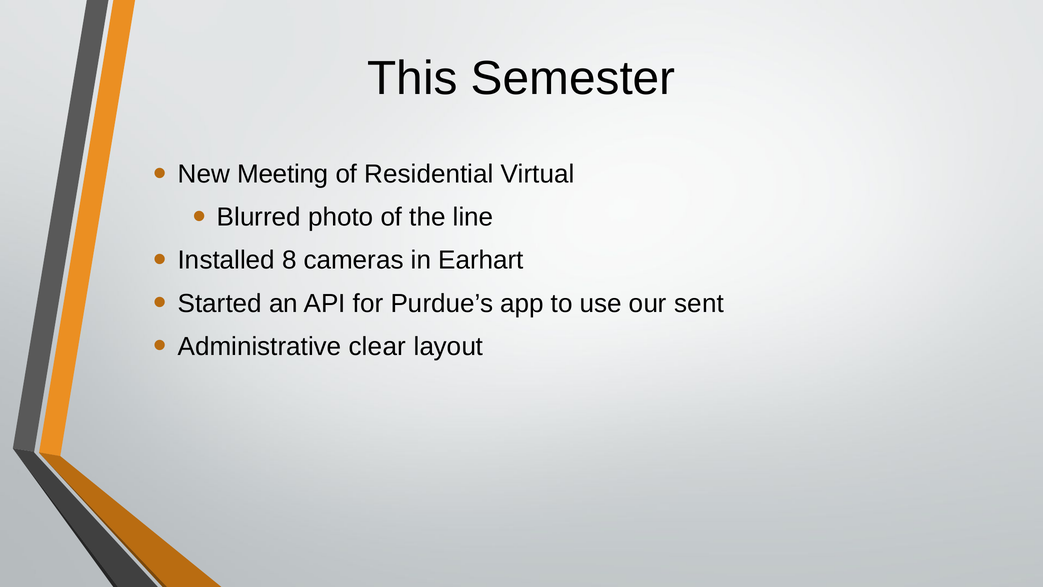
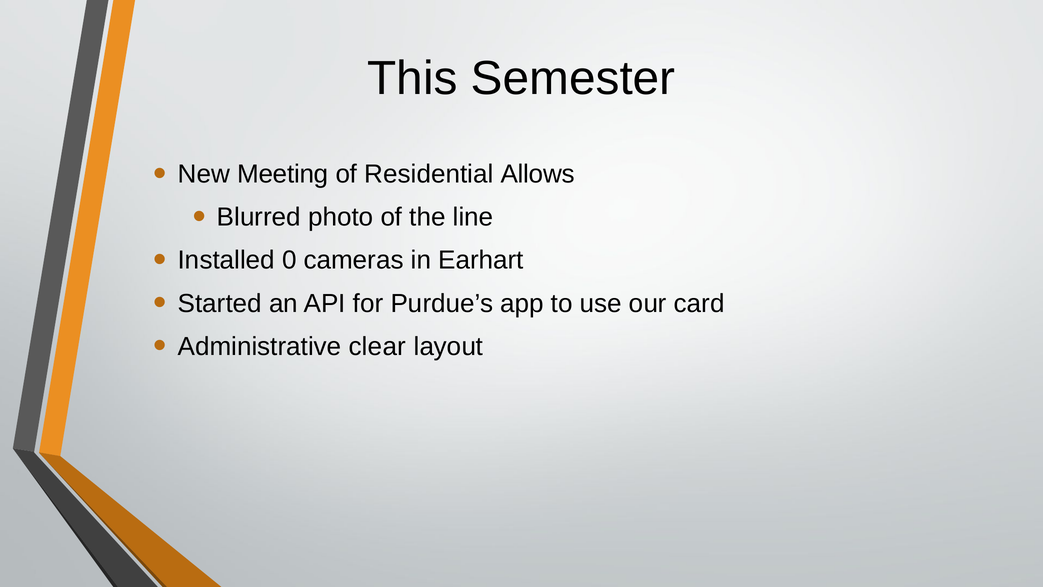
Virtual: Virtual -> Allows (538, 174)
8: 8 -> 0 (289, 260)
sent: sent -> card (699, 303)
